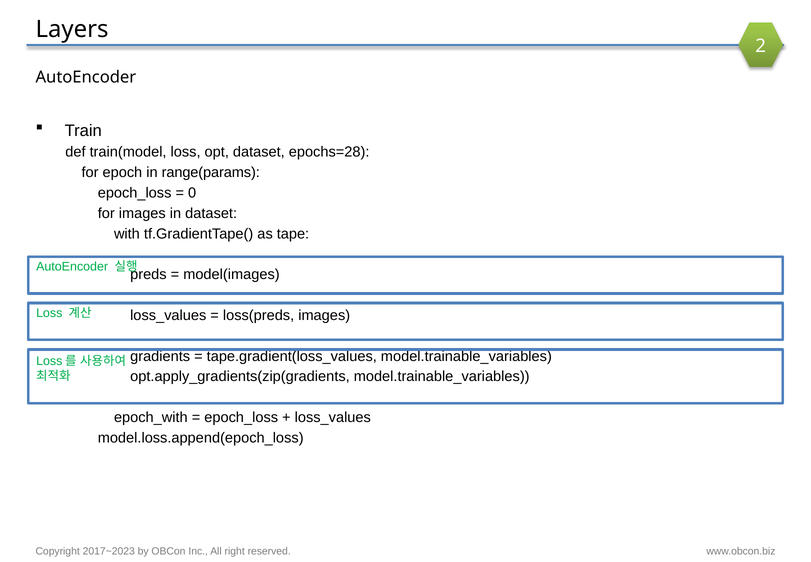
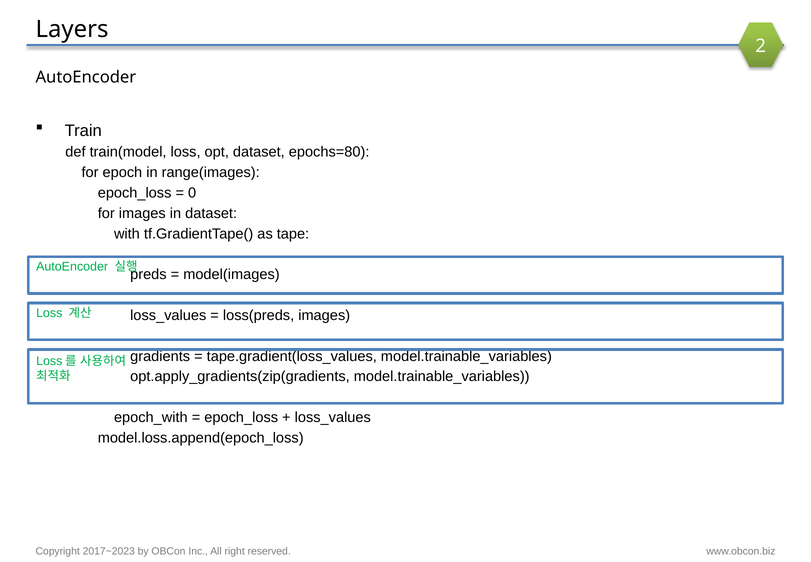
epochs=28: epochs=28 -> epochs=80 (329, 152)
range(params: range(params -> range(images (211, 172)
